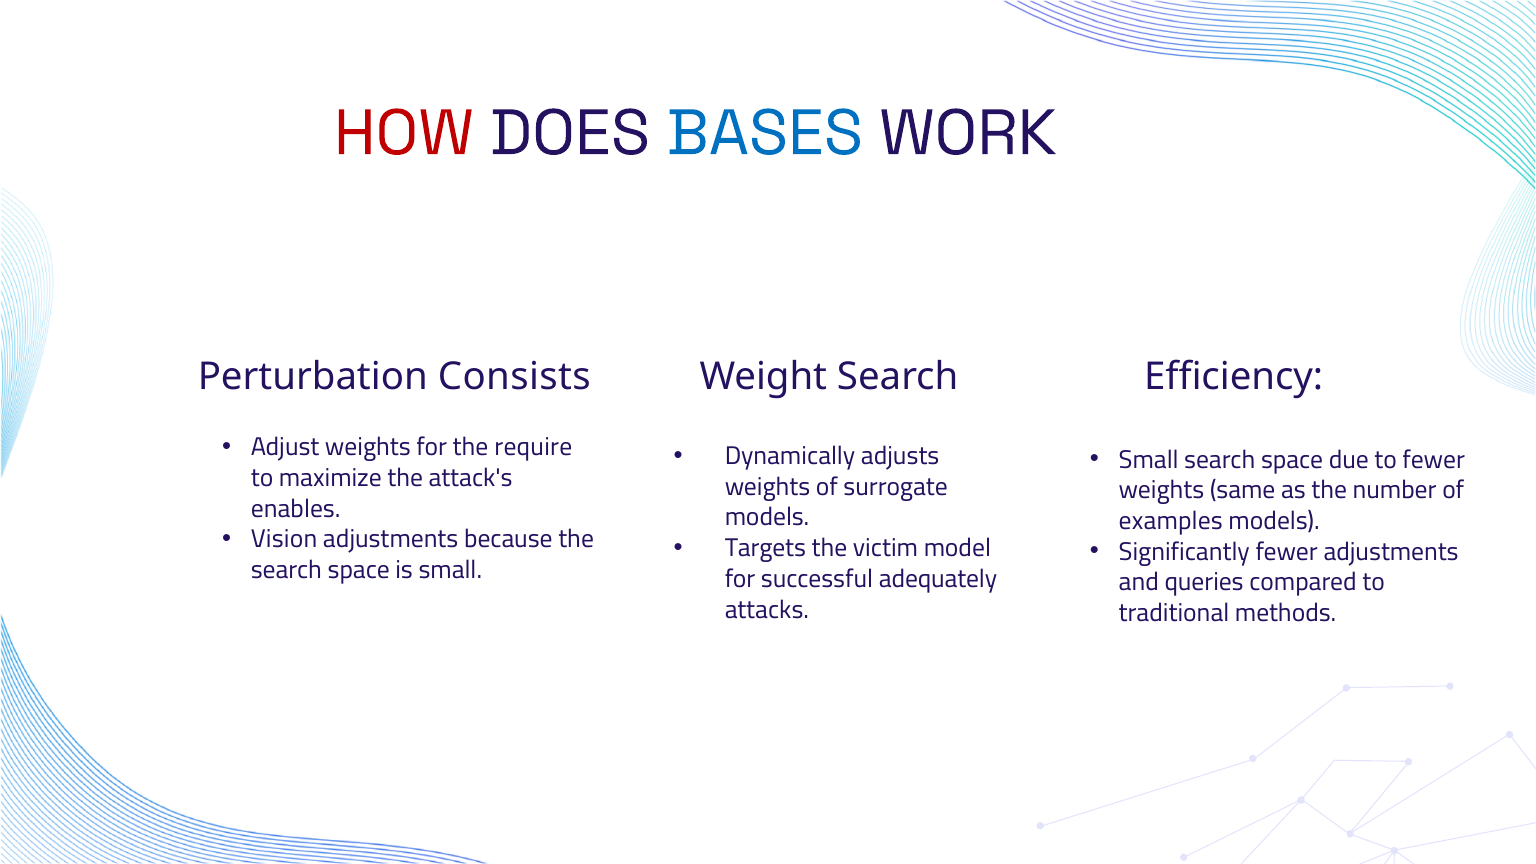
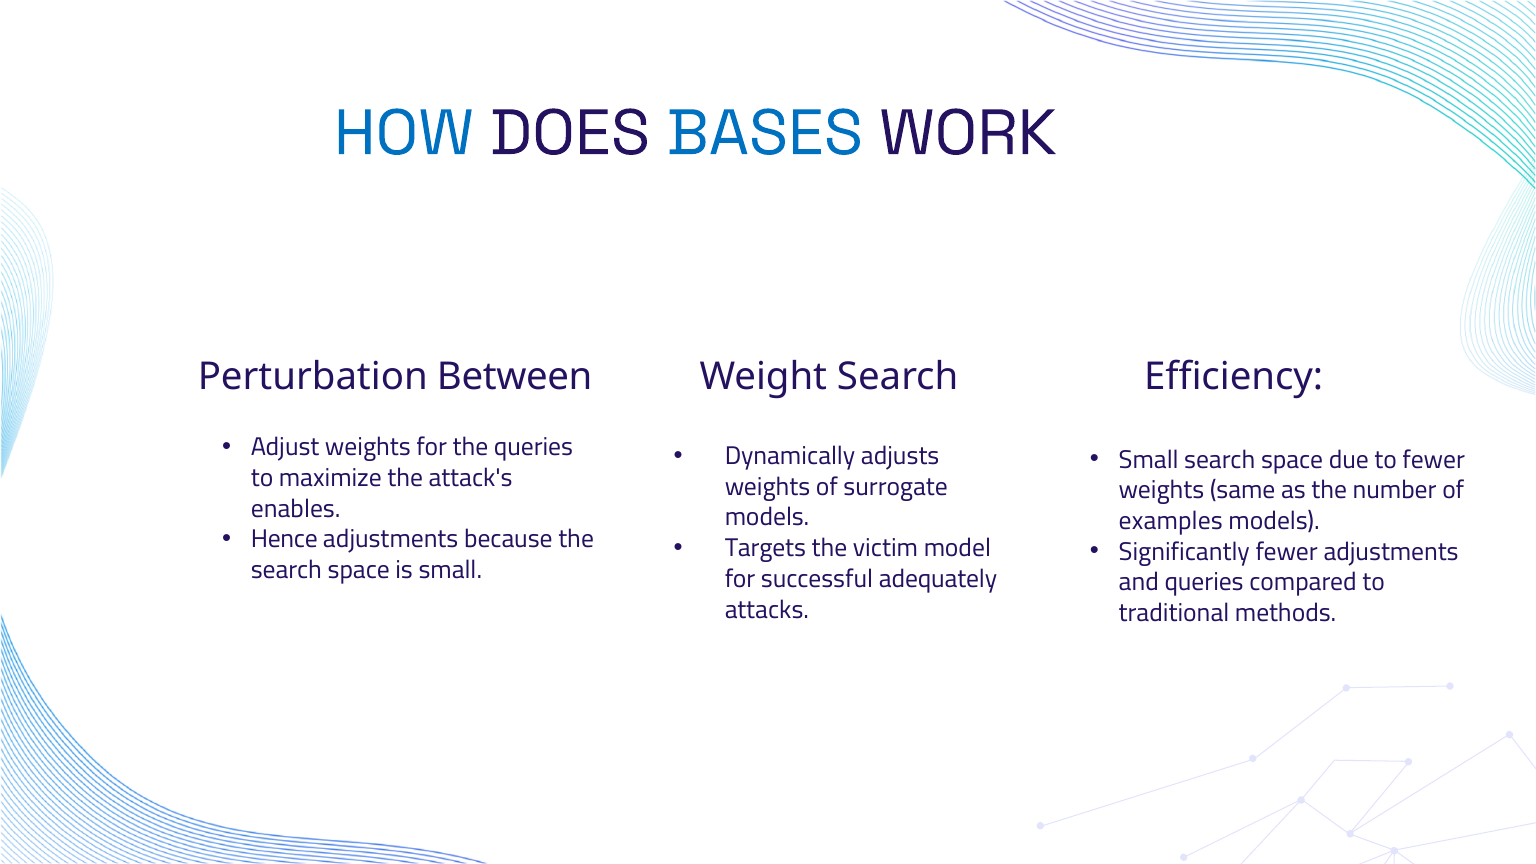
HOW colour: red -> blue (404, 133)
Consists: Consists -> Between (515, 377)
the require: require -> queries (533, 447)
Vision: Vision -> Hence (284, 539)
